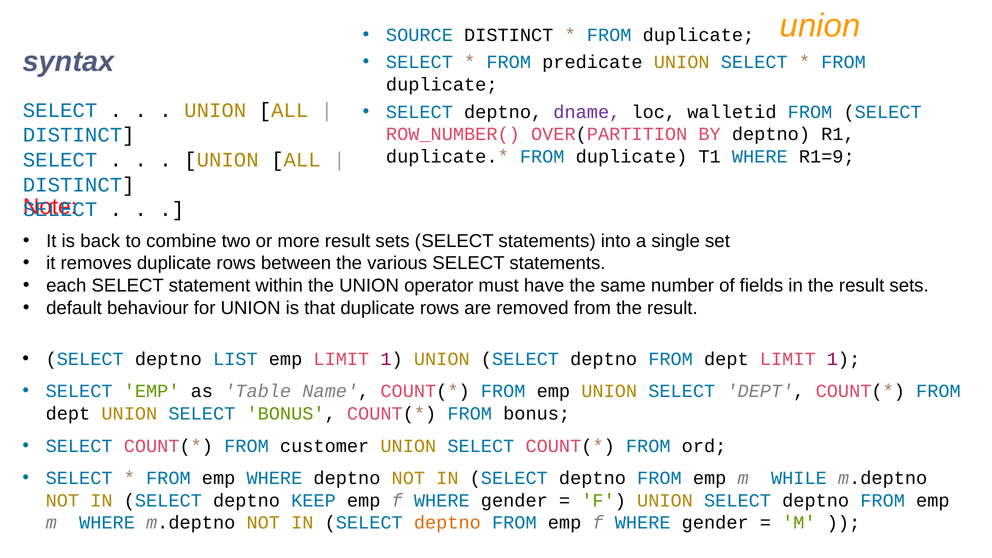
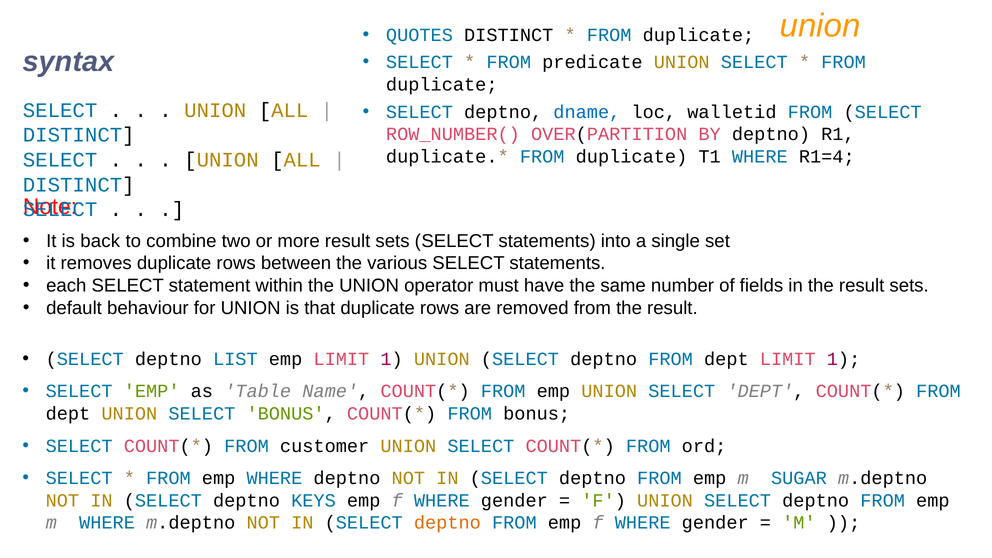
SOURCE: SOURCE -> QUOTES (419, 35)
dname colour: purple -> blue (587, 112)
R1=9: R1=9 -> R1=4 (827, 157)
WHILE: WHILE -> SUGAR (799, 478)
KEEP: KEEP -> KEYS (313, 500)
